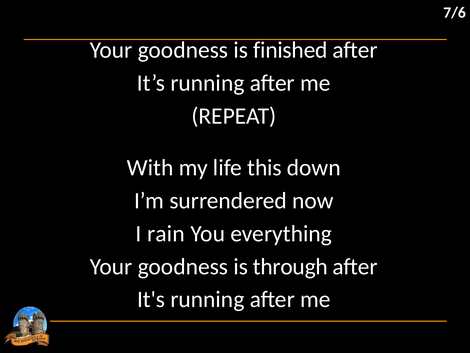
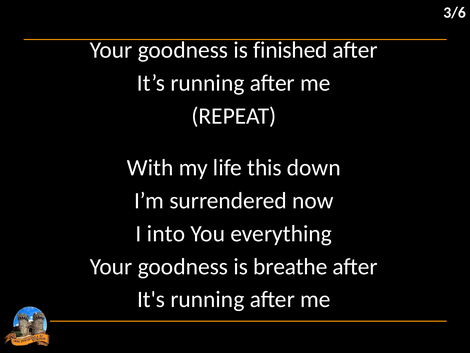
7/6: 7/6 -> 3/6 (455, 13)
rain: rain -> into (166, 233)
through: through -> breathe (290, 266)
